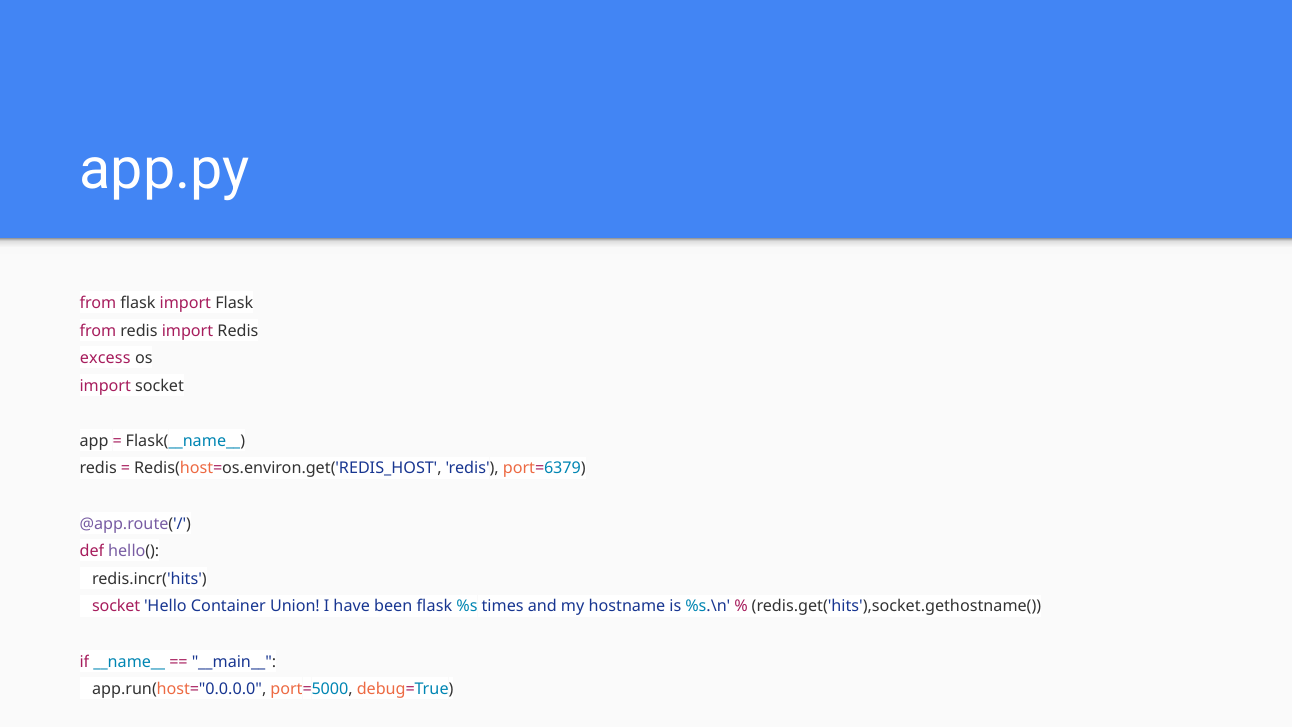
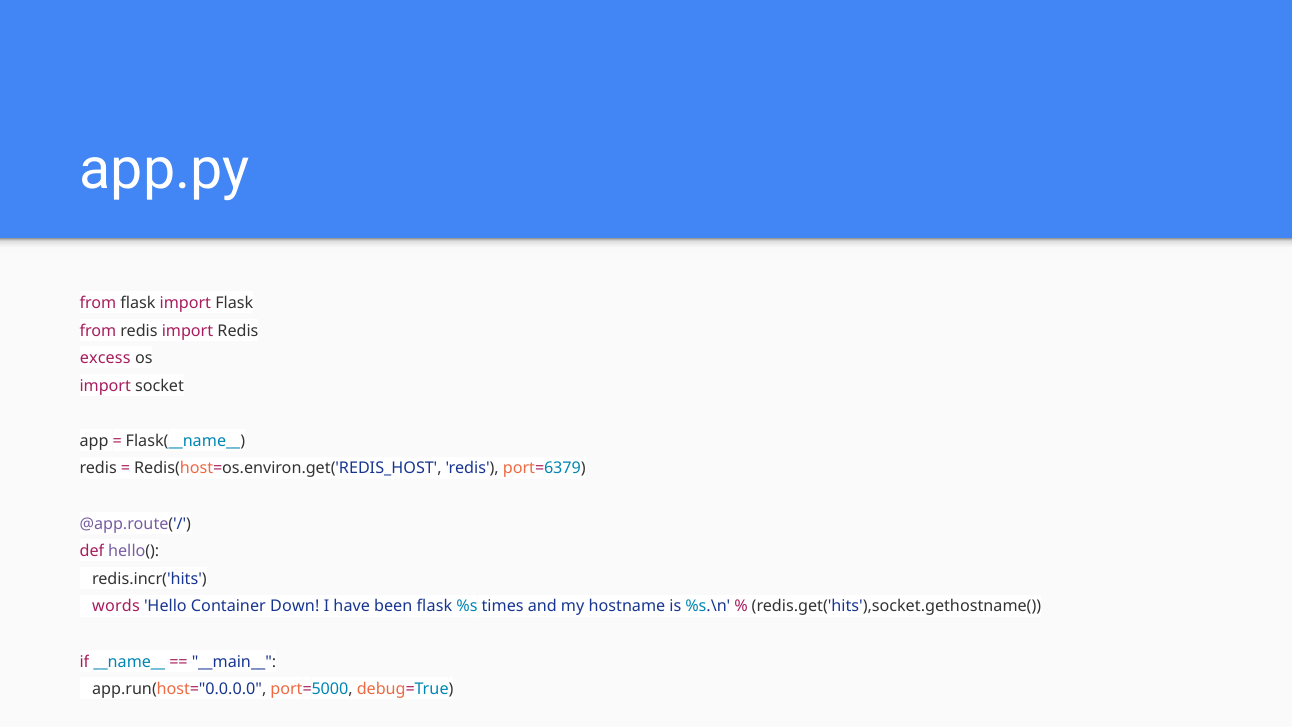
socket: socket -> words (116, 606)
Union: Union -> Down (295, 606)
